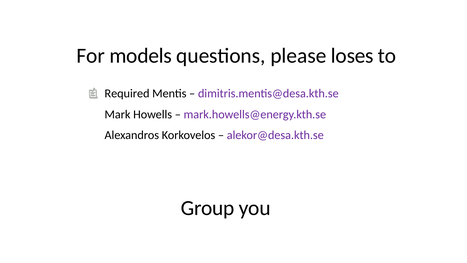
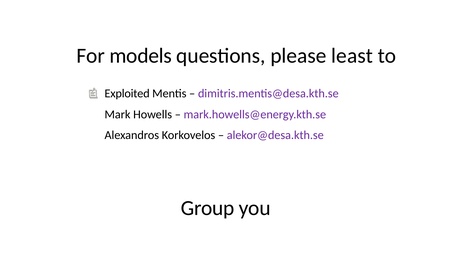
loses: loses -> least (352, 56)
Required: Required -> Exploited (127, 93)
